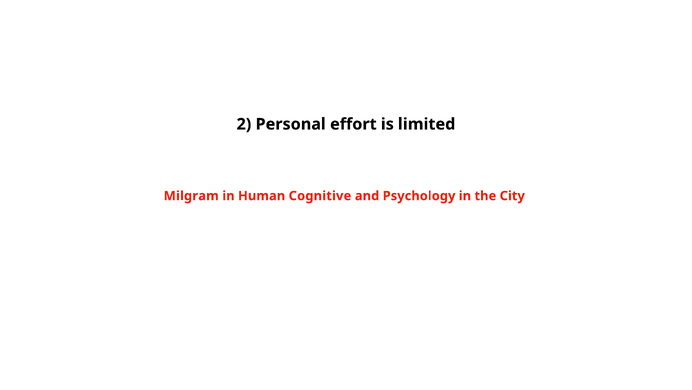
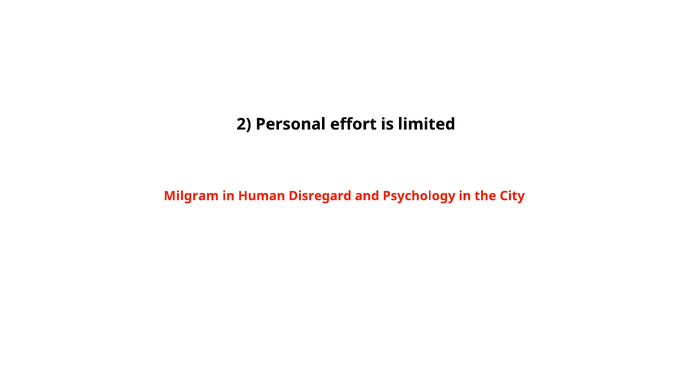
Cognitive: Cognitive -> Disregard (320, 196)
